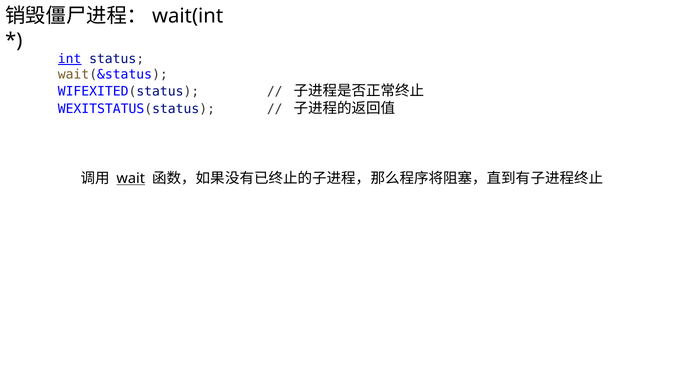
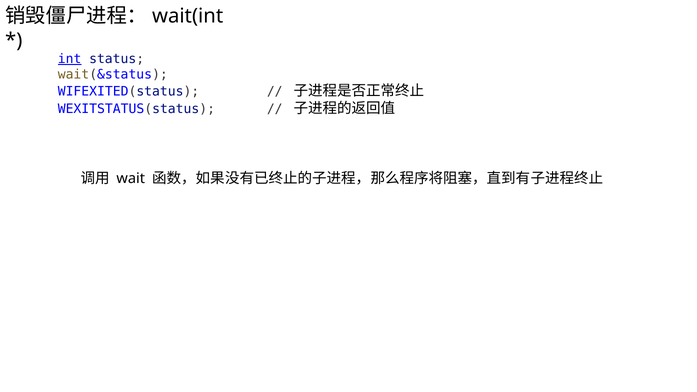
wait underline: present -> none (131, 179)
